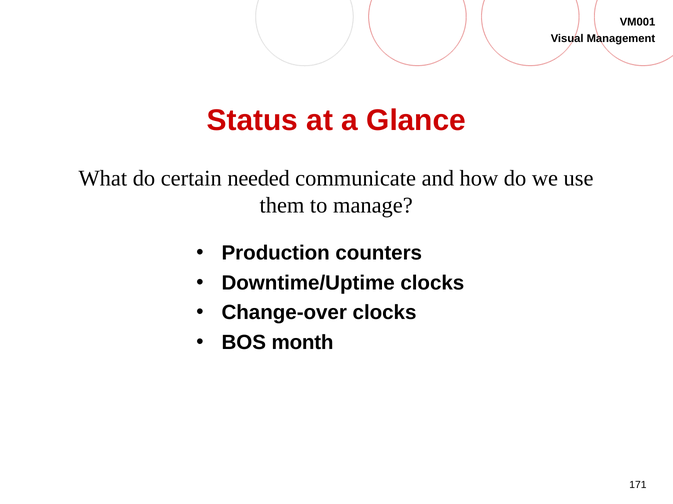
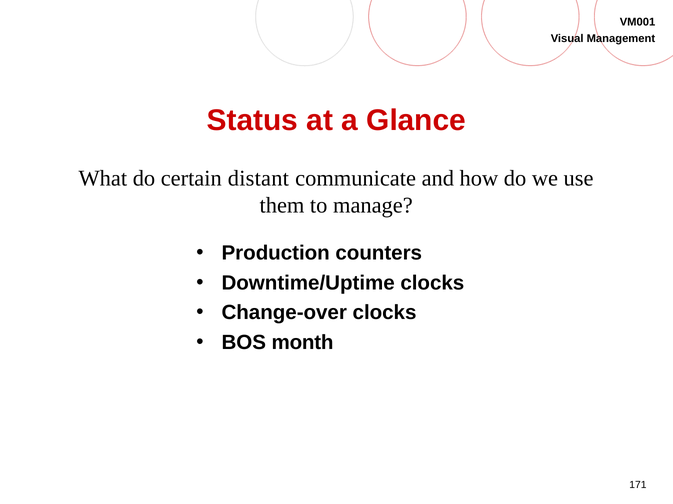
needed: needed -> distant (258, 179)
